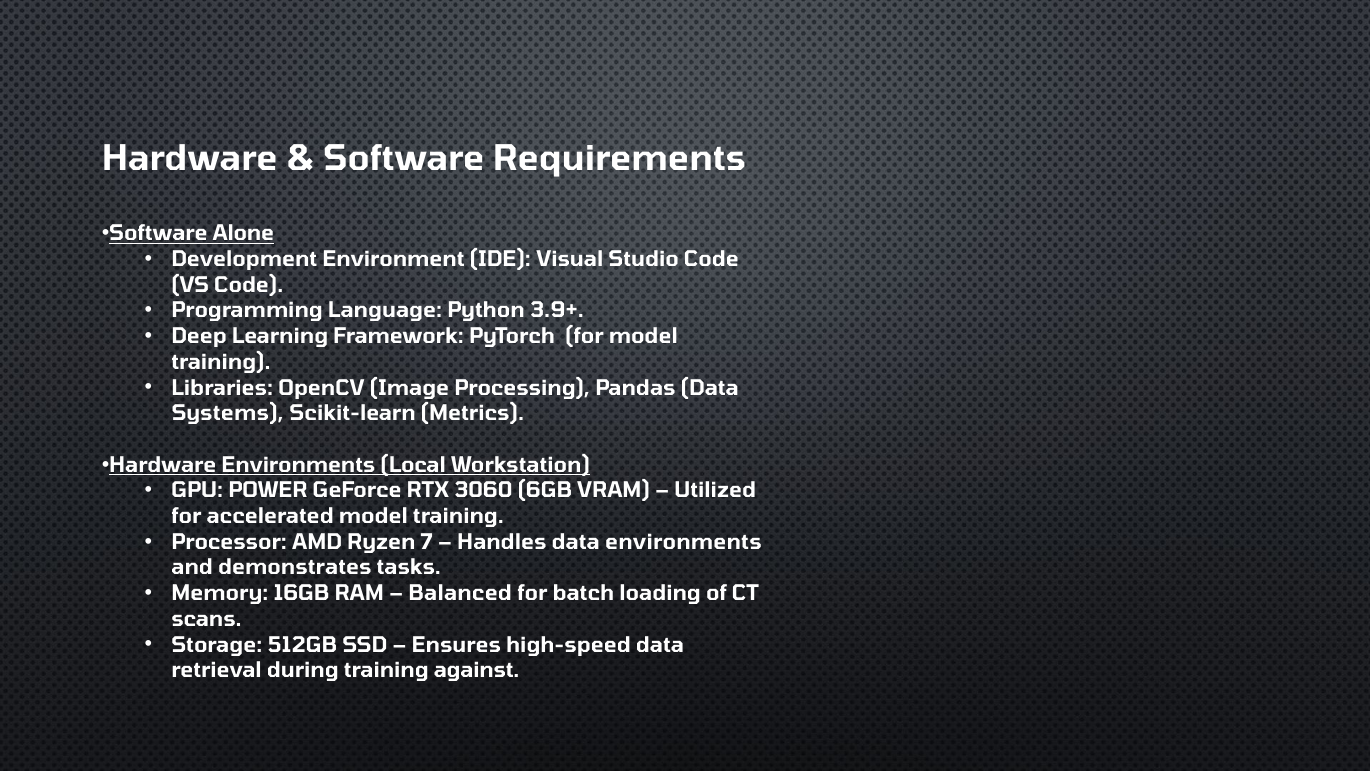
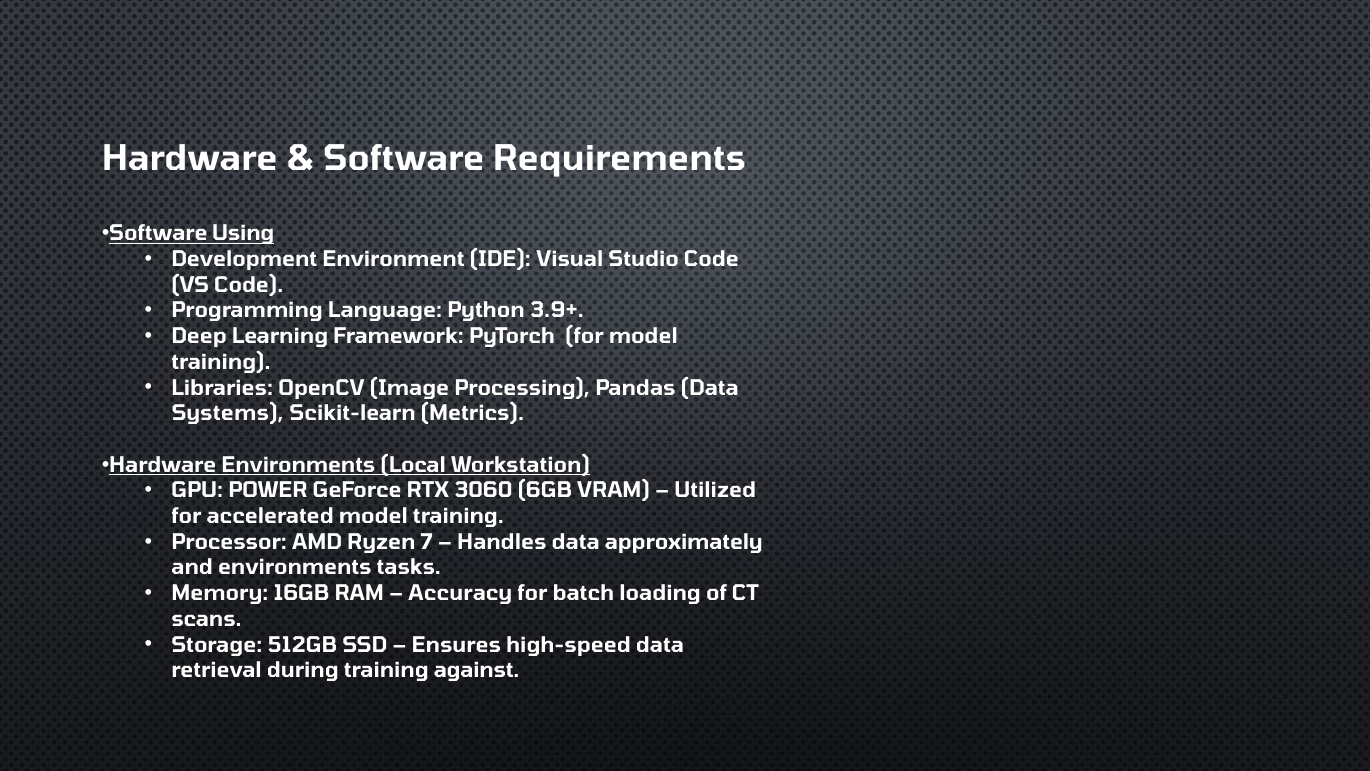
Alone: Alone -> Using (243, 234)
data environments: environments -> approximately (684, 542)
and demonstrates: demonstrates -> environments (295, 568)
Balanced: Balanced -> Accuracy (460, 593)
